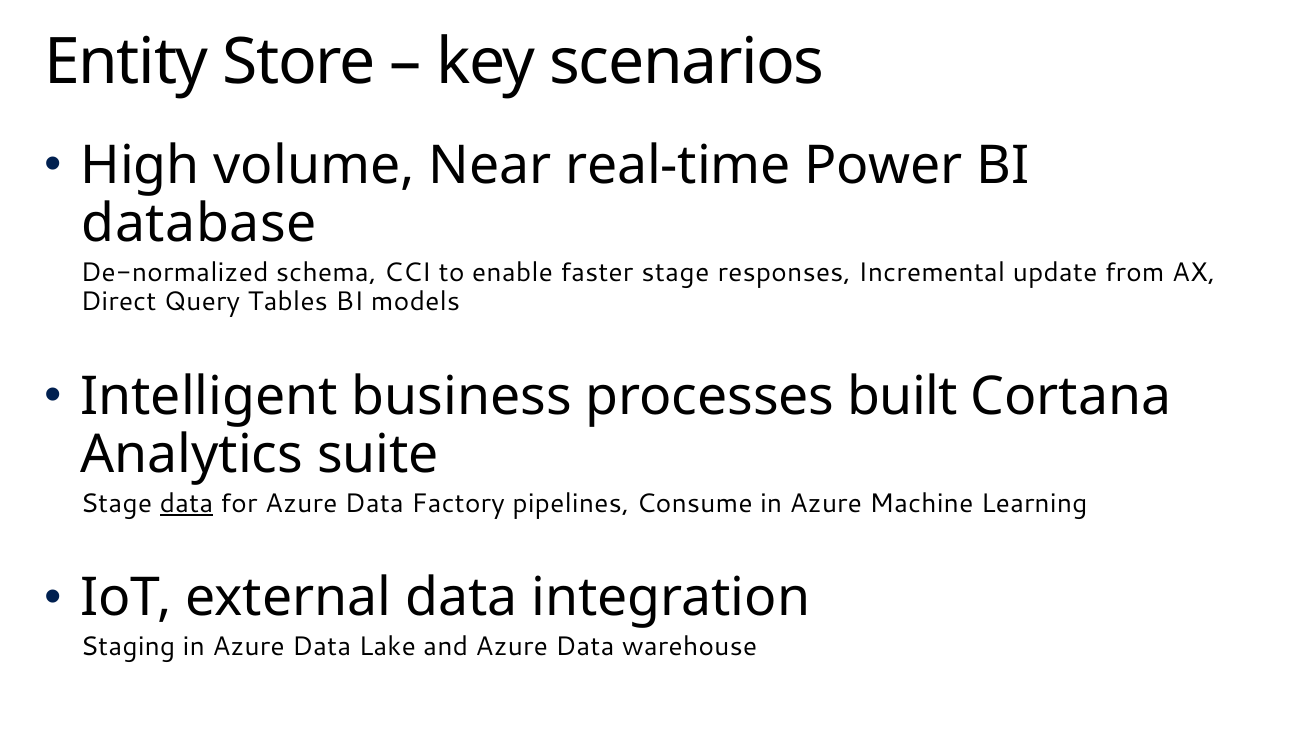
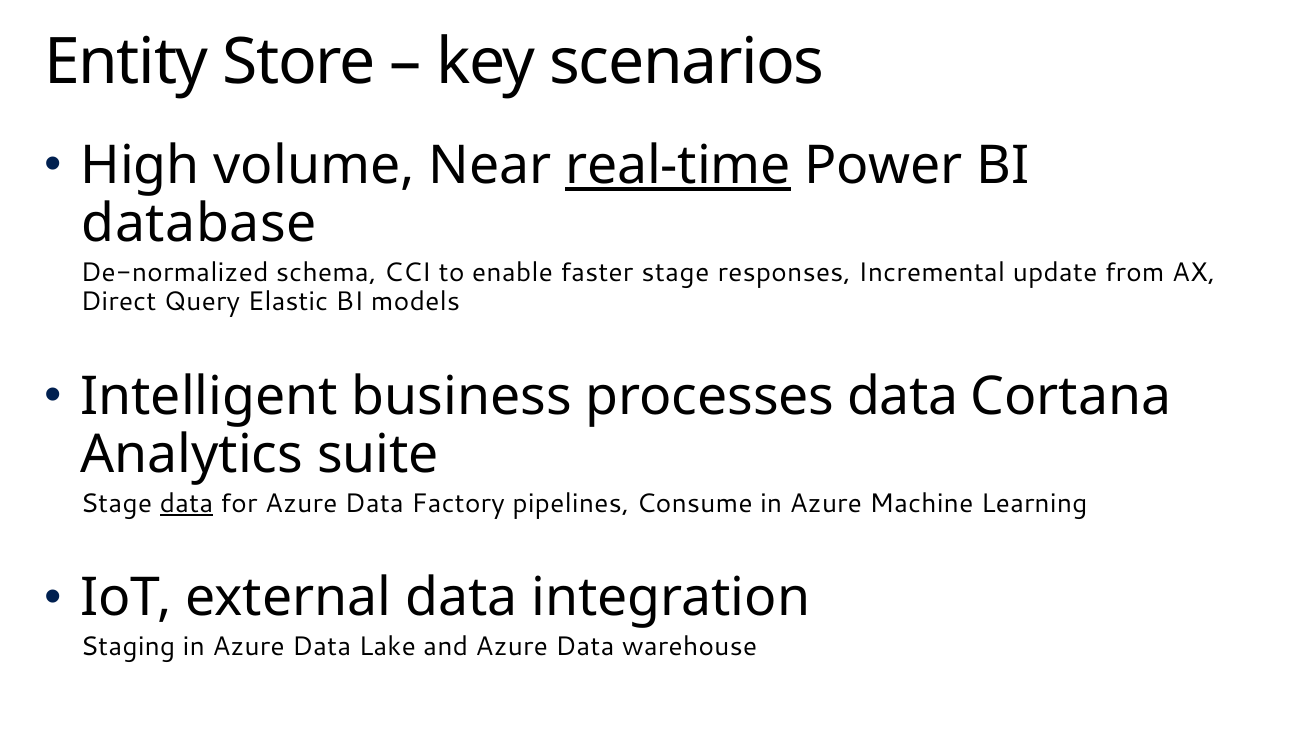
real-time underline: none -> present (678, 166)
Tables: Tables -> Elastic (288, 302)
processes built: built -> data (903, 397)
